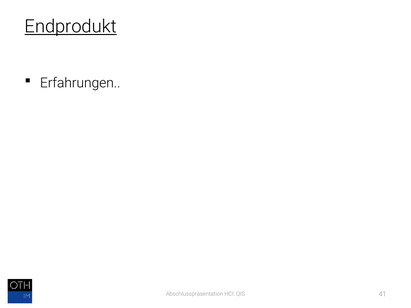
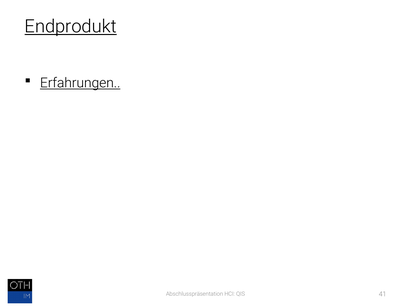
Erfahrungen underline: none -> present (80, 83)
